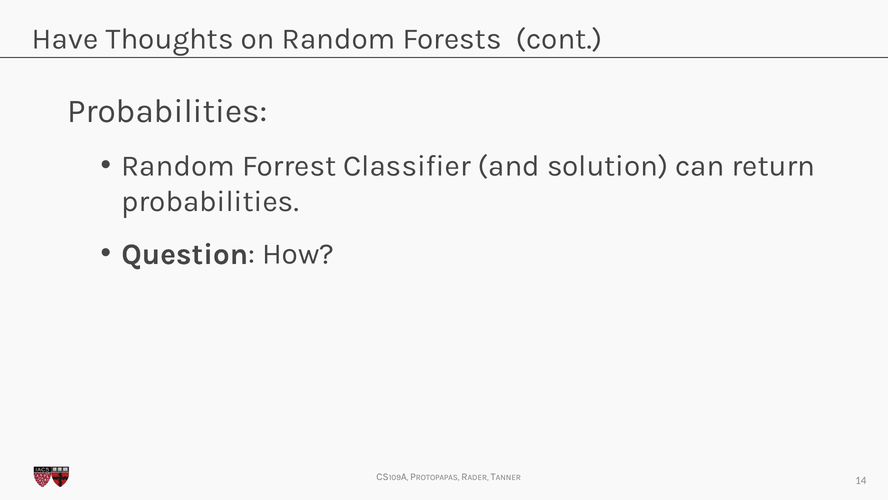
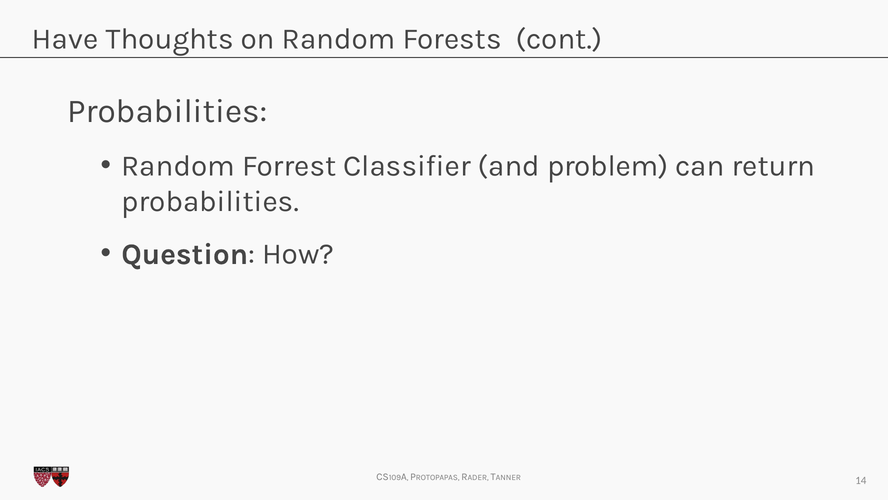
solution: solution -> problem (608, 166)
